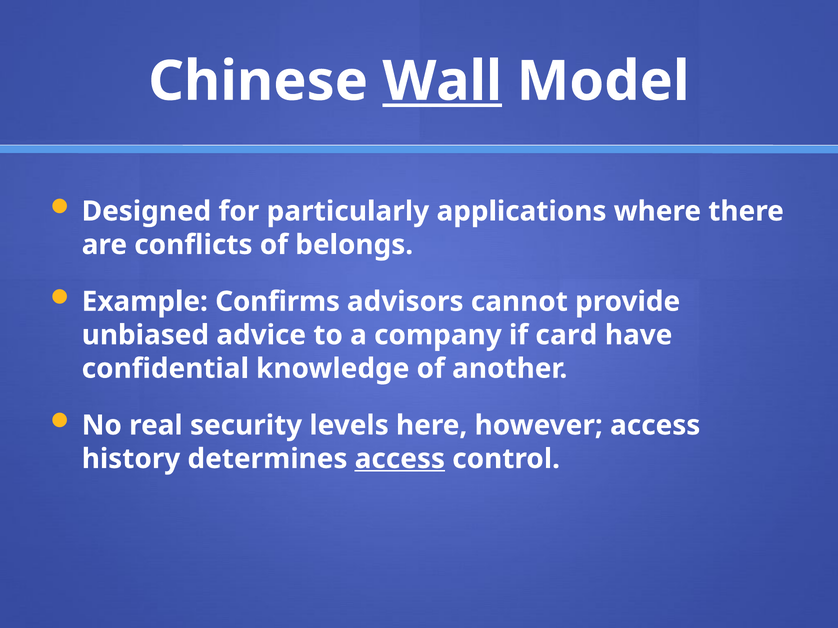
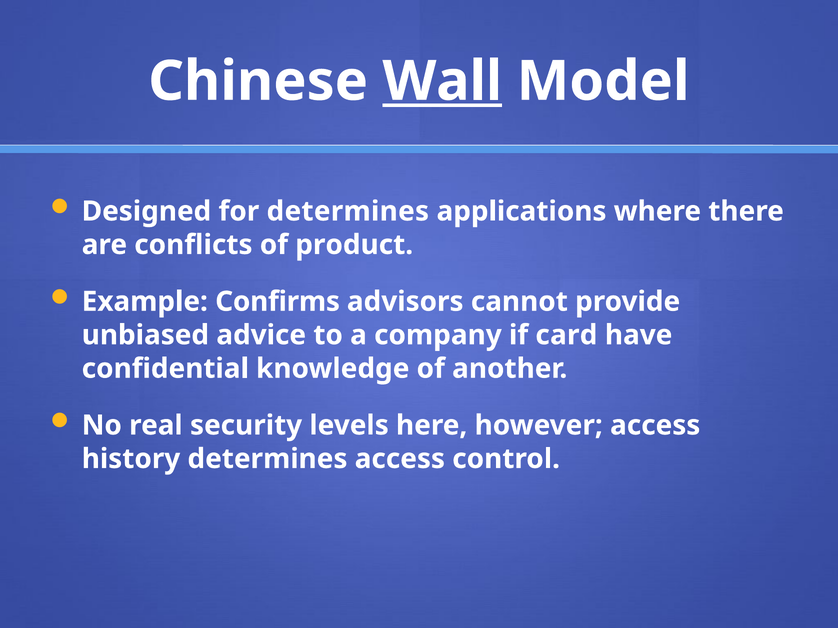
for particularly: particularly -> determines (348, 211)
belongs: belongs -> product (354, 245)
access underline: present -> none (400, 459)
